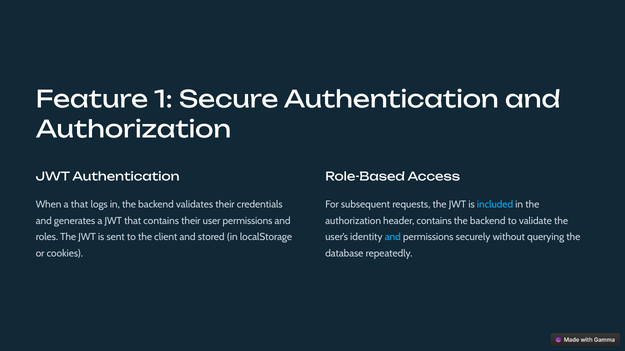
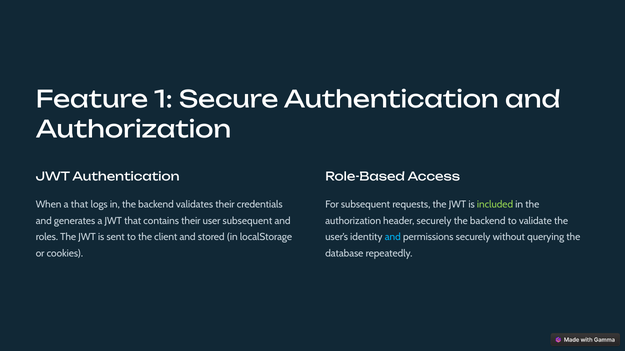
included colour: light blue -> light green (495, 205)
user permissions: permissions -> subsequent (247, 221)
header contains: contains -> securely (434, 221)
